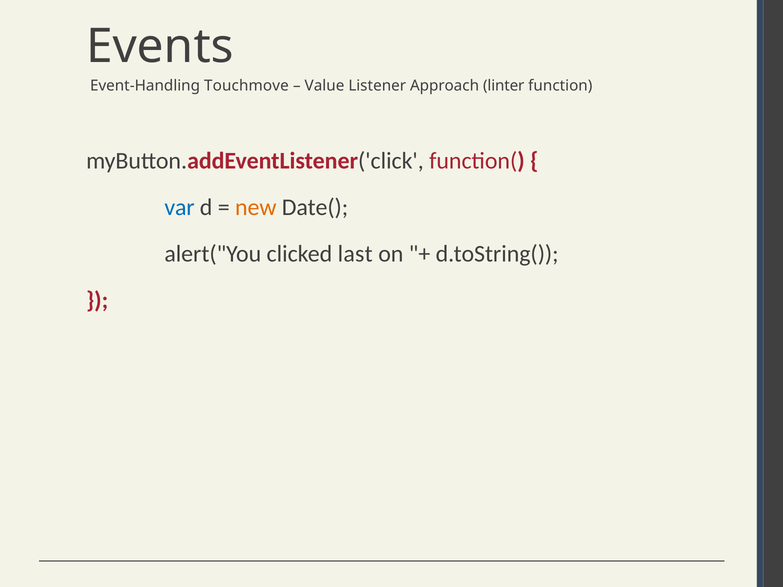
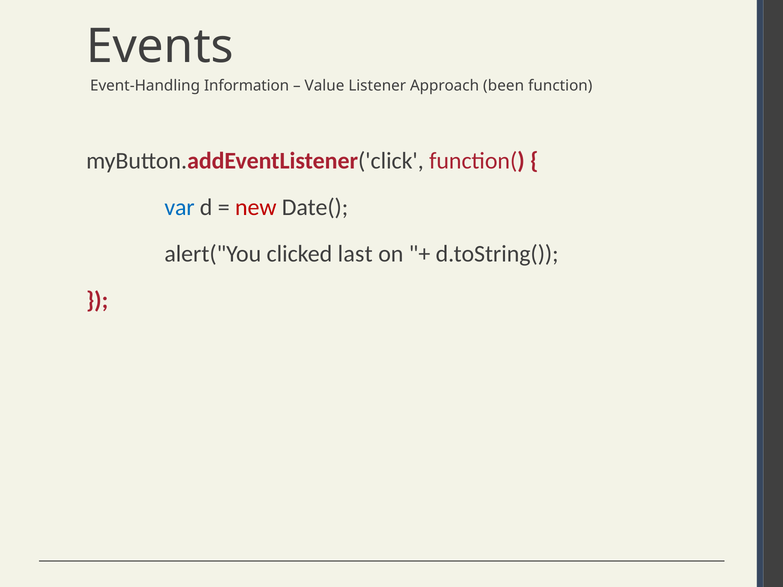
Touchmove: Touchmove -> Information (247, 86)
linter: linter -> been (504, 86)
new colour: orange -> red (256, 207)
